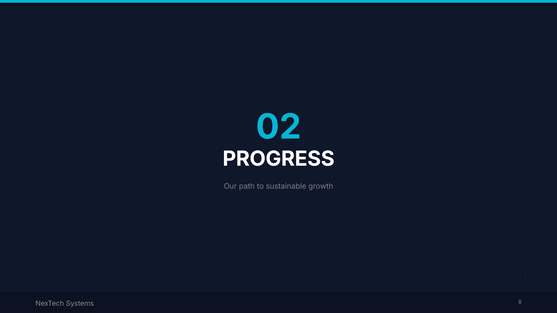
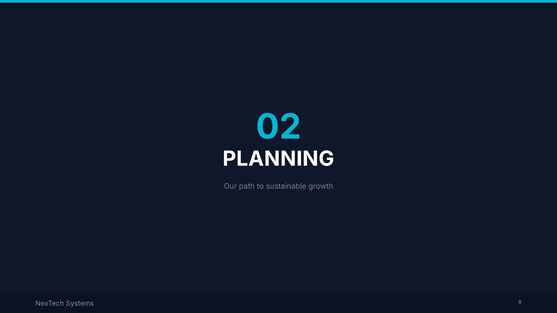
PROGRESS: PROGRESS -> PLANNING (278, 159)
